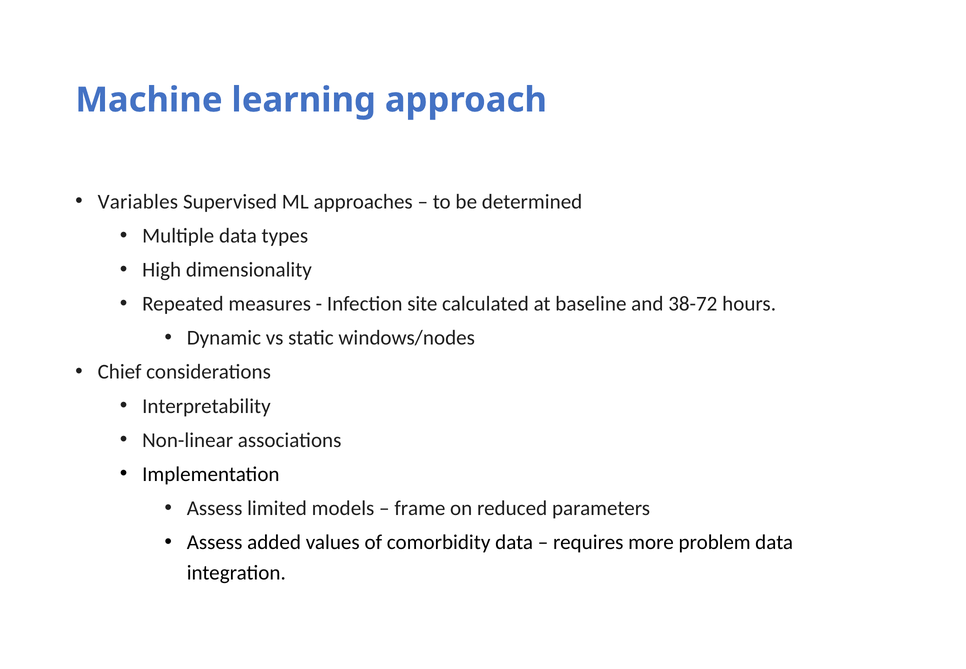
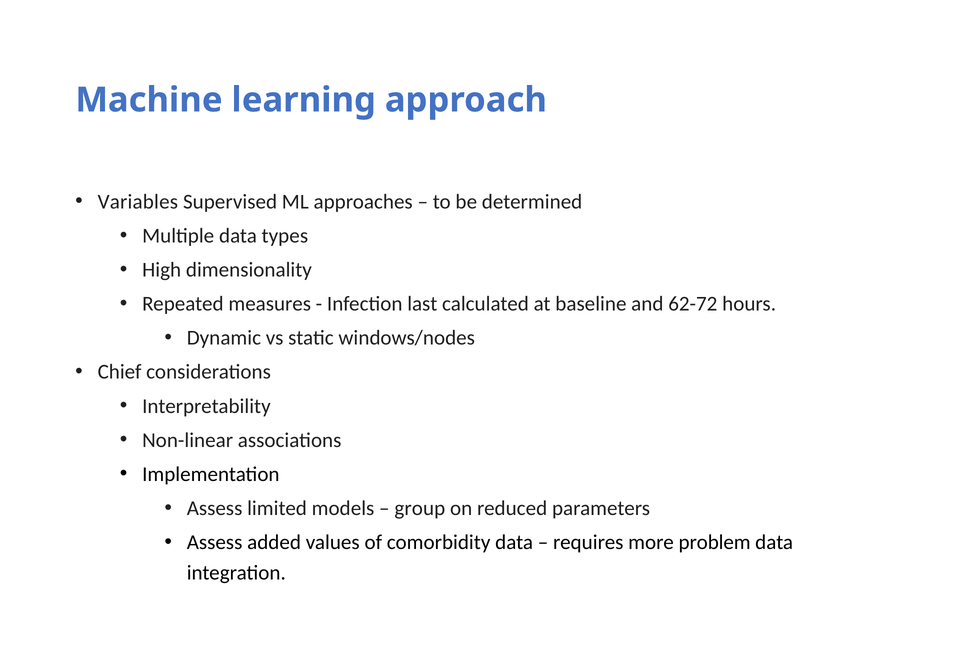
site: site -> last (422, 304)
38-72: 38-72 -> 62-72 (693, 304)
frame: frame -> group (420, 508)
